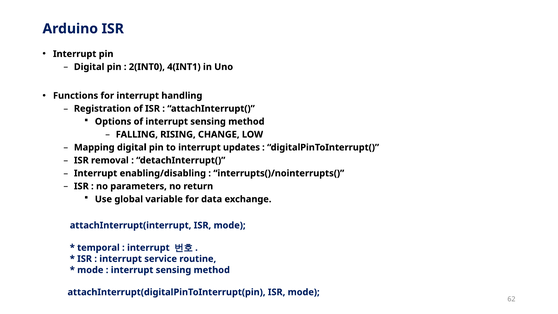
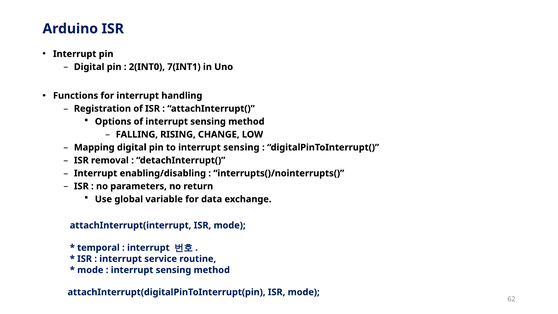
4(INT1: 4(INT1 -> 7(INT1 (184, 67)
to interrupt updates: updates -> sensing (241, 147)
